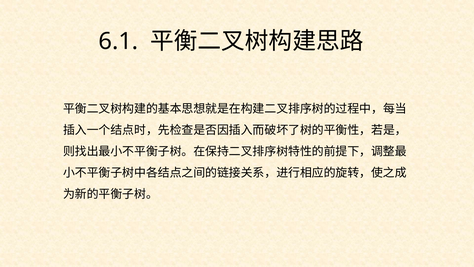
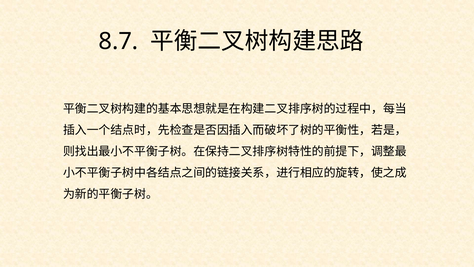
6.1: 6.1 -> 8.7 (118, 41)
